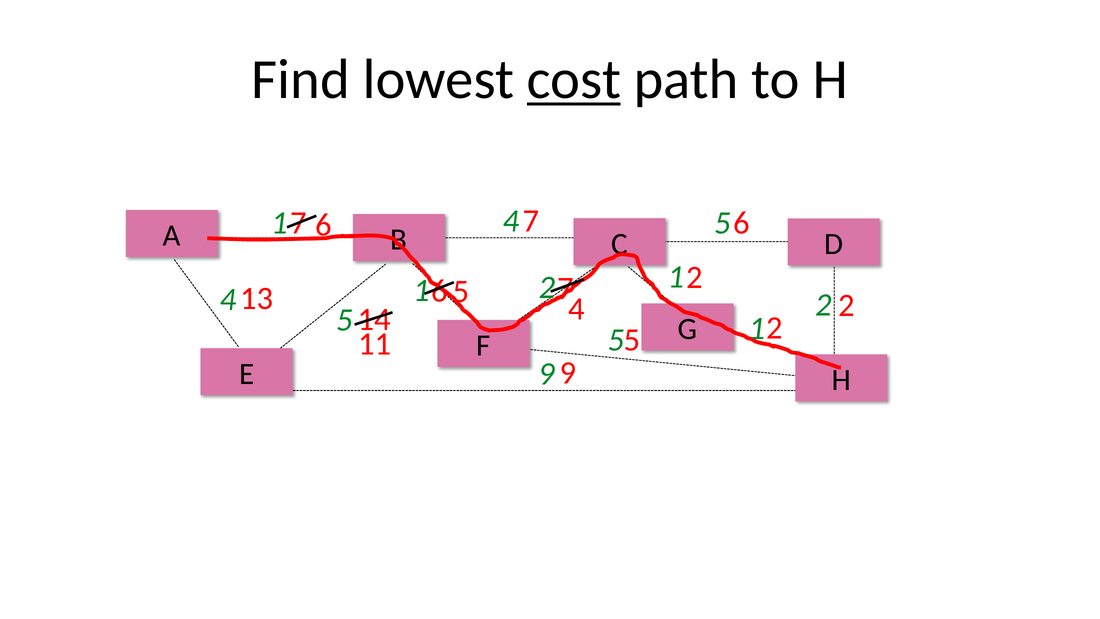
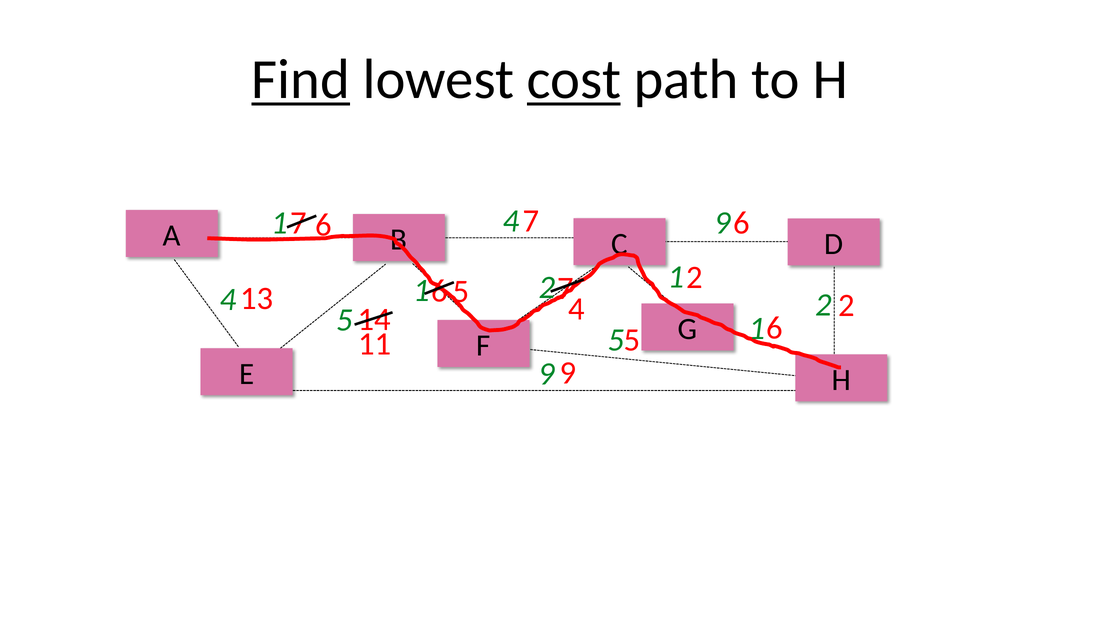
Find underline: none -> present (301, 80)
4 5: 5 -> 9 (722, 223)
2: 2 -> 6 (775, 328)
